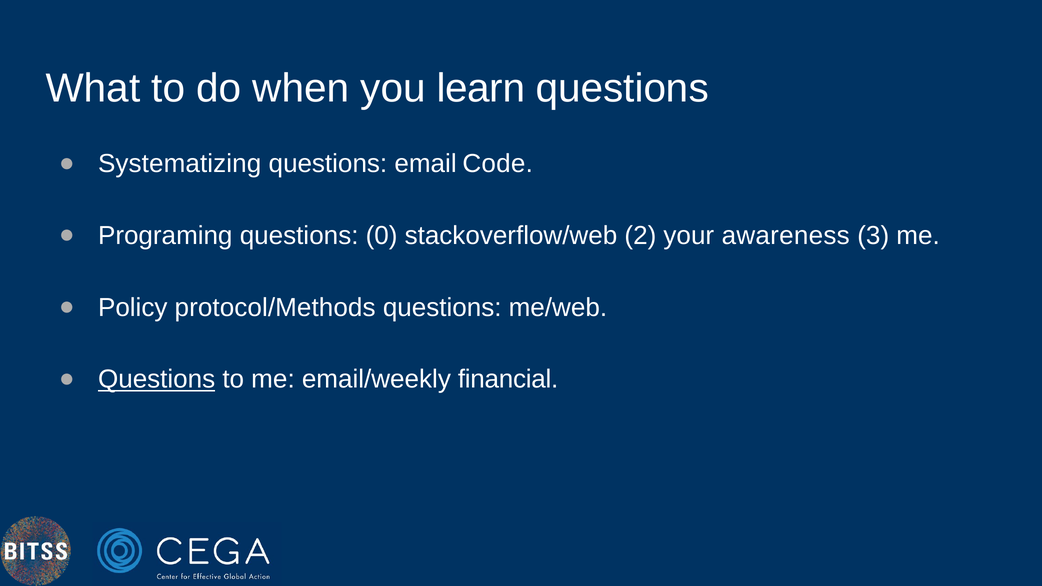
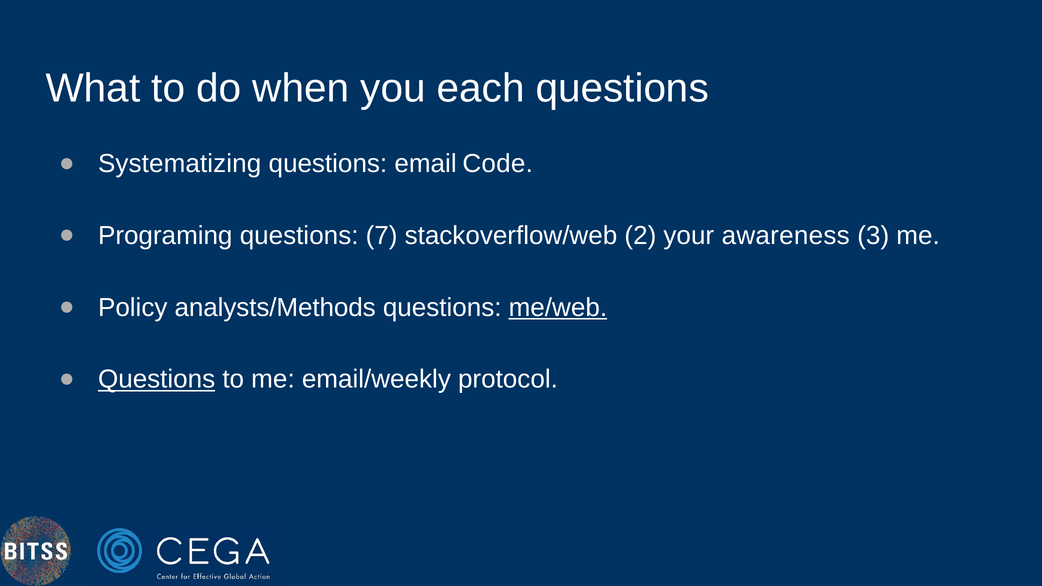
learn: learn -> each (481, 88)
0: 0 -> 7 (382, 236)
protocol/Methods: protocol/Methods -> analysts/Methods (275, 308)
me/web underline: none -> present (558, 308)
financial: financial -> protocol (508, 379)
